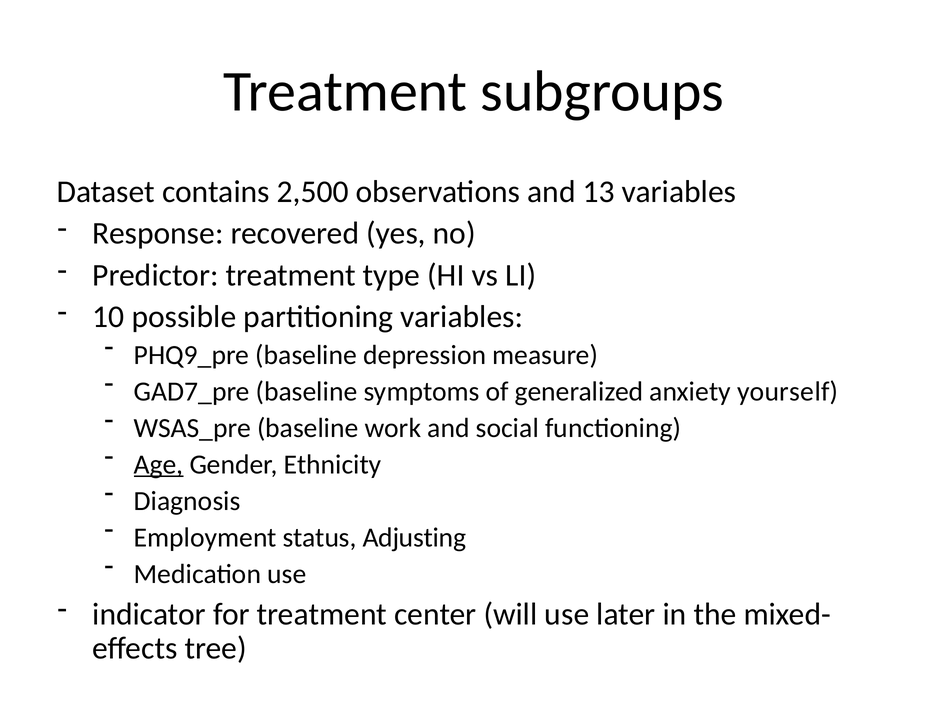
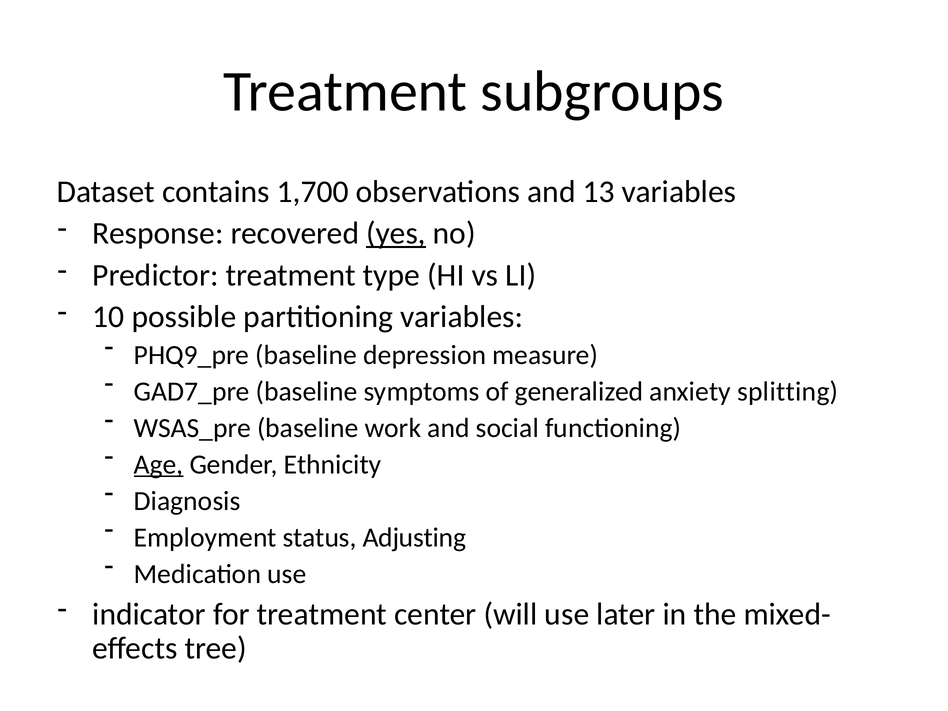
2,500: 2,500 -> 1,700 (313, 192)
yes underline: none -> present (396, 234)
yourself: yourself -> splitting (788, 391)
